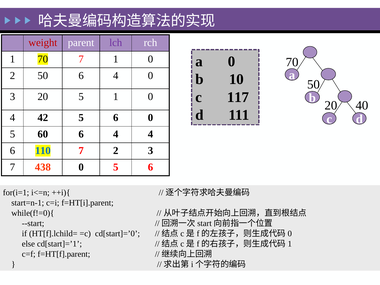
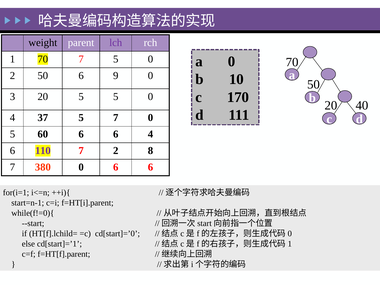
weight colour: red -> black (43, 43)
7 1: 1 -> 5 (116, 59)
50 6 4: 4 -> 9 (116, 76)
117: 117 -> 170 (238, 97)
5 1: 1 -> 5 (116, 97)
42: 42 -> 37 (43, 118)
6: 6 -> 7 (116, 118)
60 6 4: 4 -> 6 (116, 134)
110 colour: blue -> purple (43, 151)
2 3: 3 -> 8 (151, 151)
438: 438 -> 380 (43, 167)
5: 5 -> 6 (116, 167)
